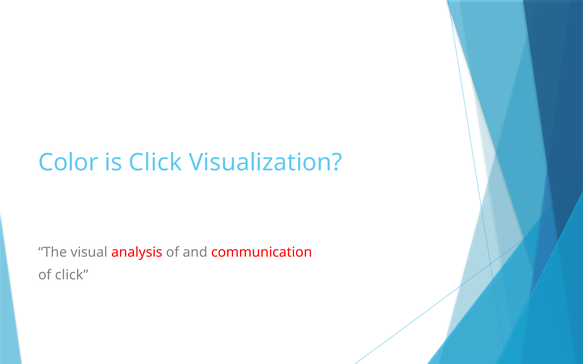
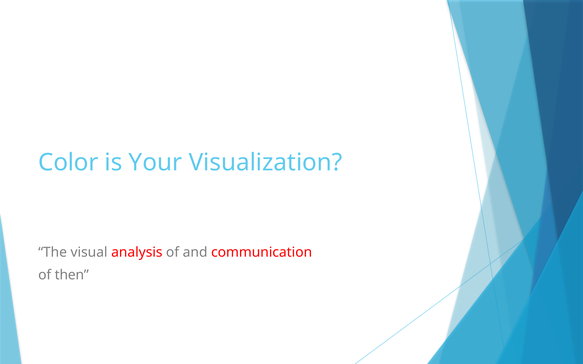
is Click: Click -> Your (155, 163)
of click: click -> then (72, 275)
